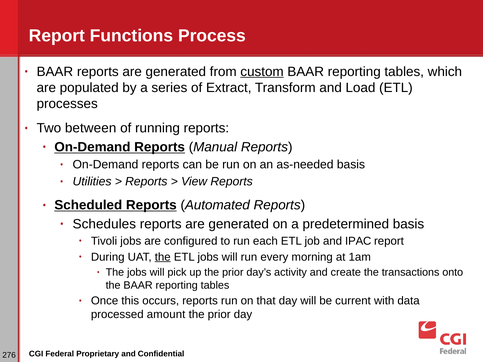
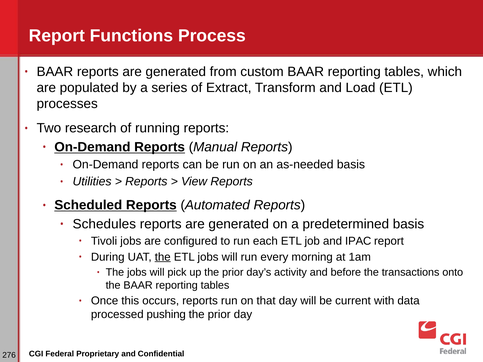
custom underline: present -> none (262, 72)
between: between -> research (91, 128)
create: create -> before (346, 272)
amount: amount -> pushing (166, 315)
